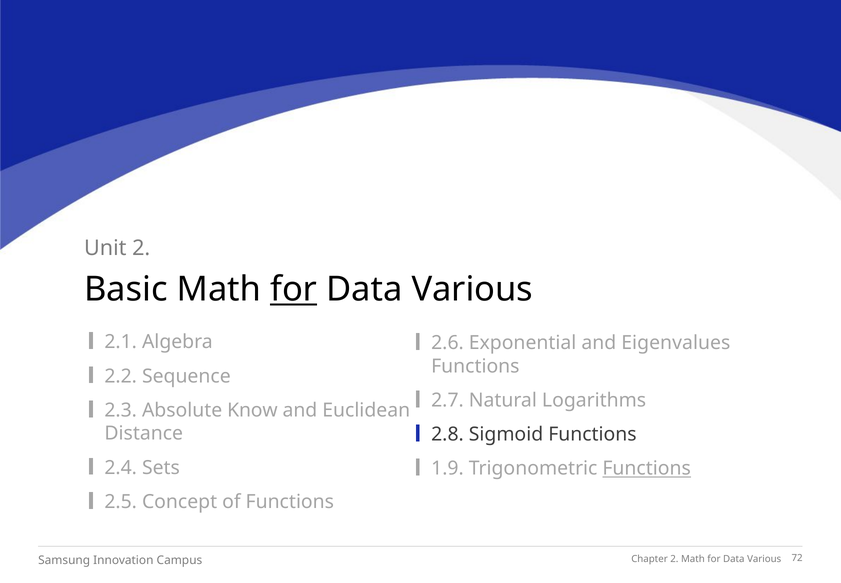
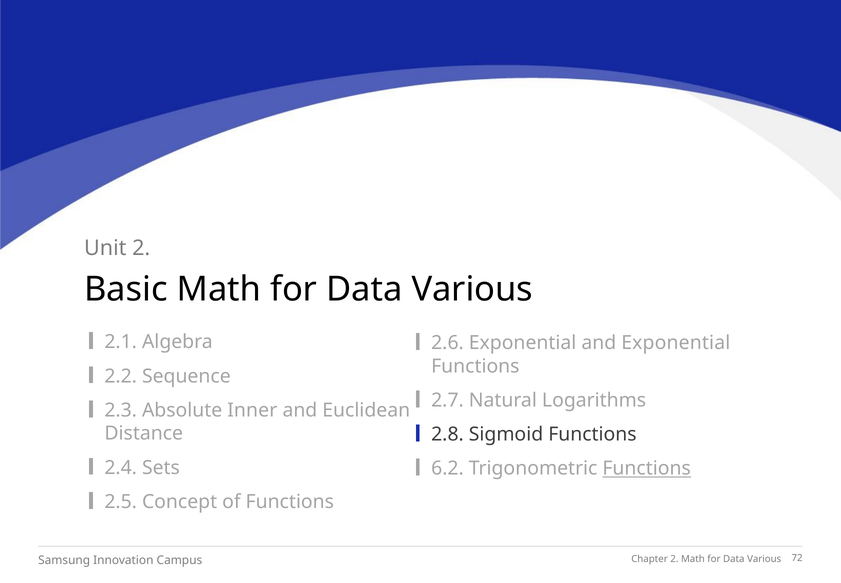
for underline: present -> none (294, 289)
and Eigenvalues: Eigenvalues -> Exponential (676, 342)
Know: Know -> Inner (252, 410)
1.9: 1.9 -> 6.2 (447, 468)
